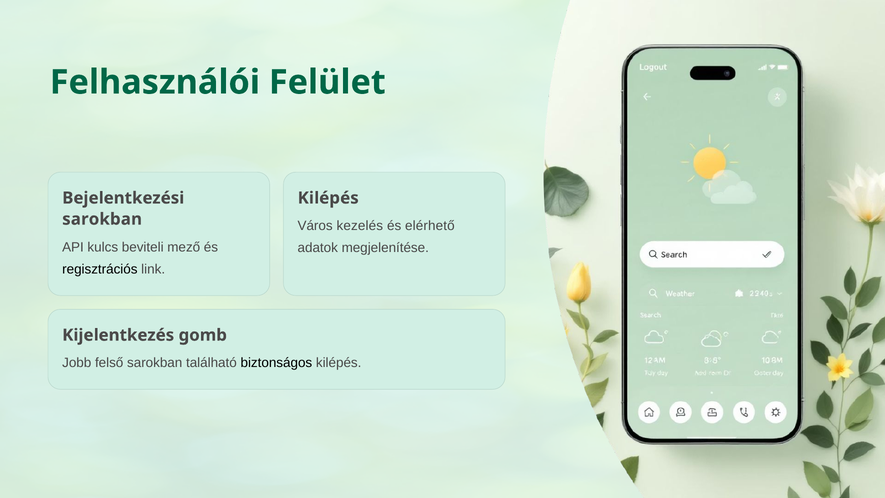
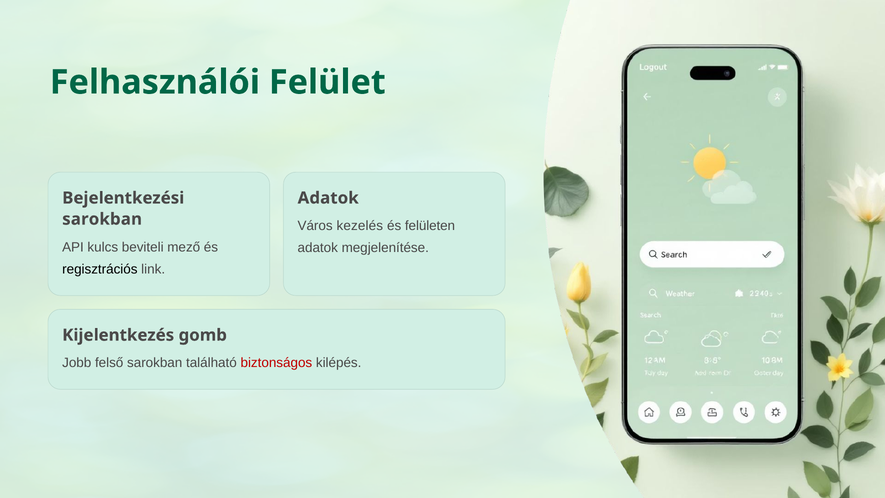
Kilépés: Kilépés -> Adatok (328, 198)
elérhető: elérhető -> felületen (430, 226)
biztonságos colour: black -> red (276, 363)
